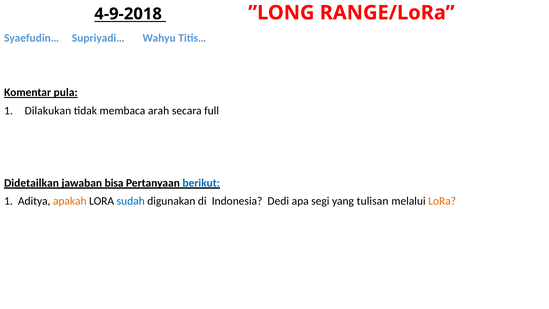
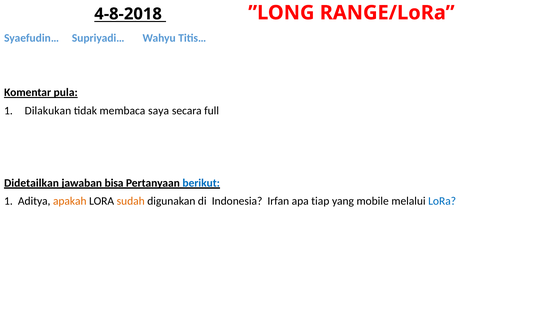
4-9-2018: 4-9-2018 -> 4-8-2018 (128, 14)
arah: arah -> saya (159, 111)
sudah colour: blue -> orange (131, 201)
Dedi: Dedi -> Irfan (278, 201)
segi: segi -> tiap (320, 201)
tulisan: tulisan -> mobile (373, 201)
LoRa colour: orange -> blue (442, 201)
